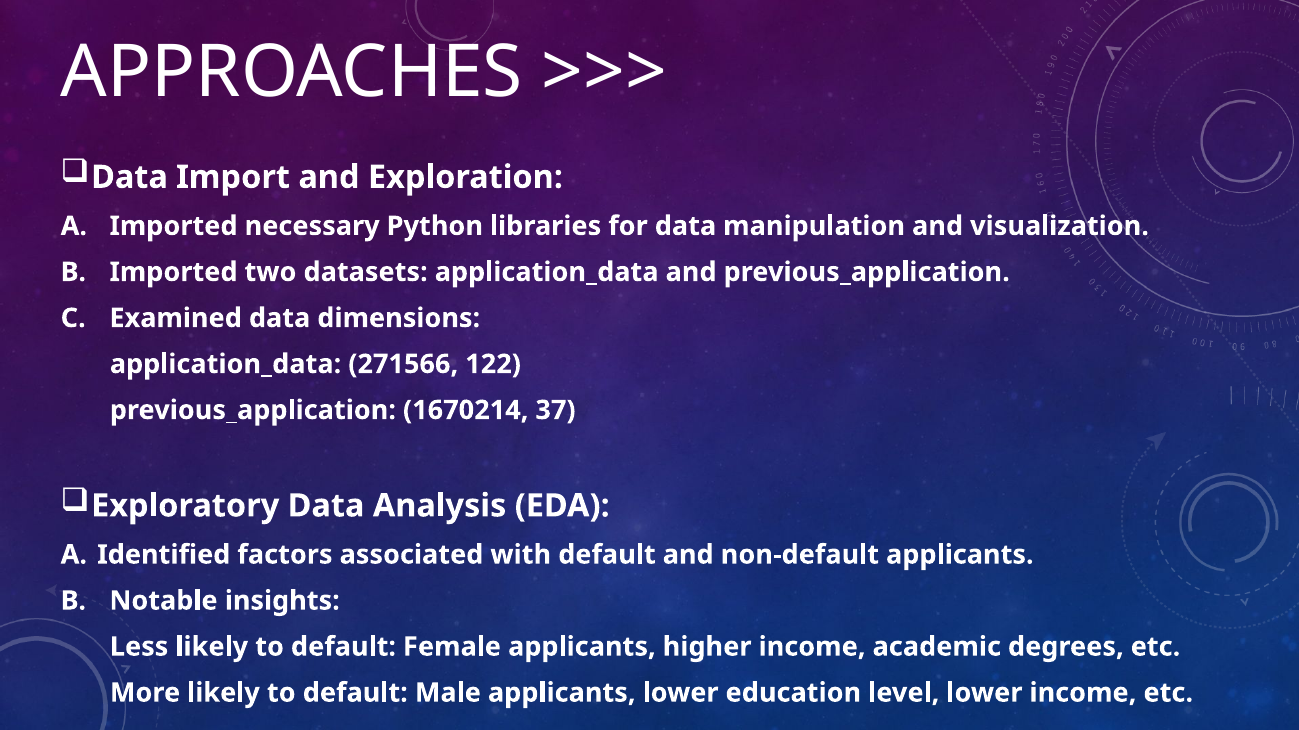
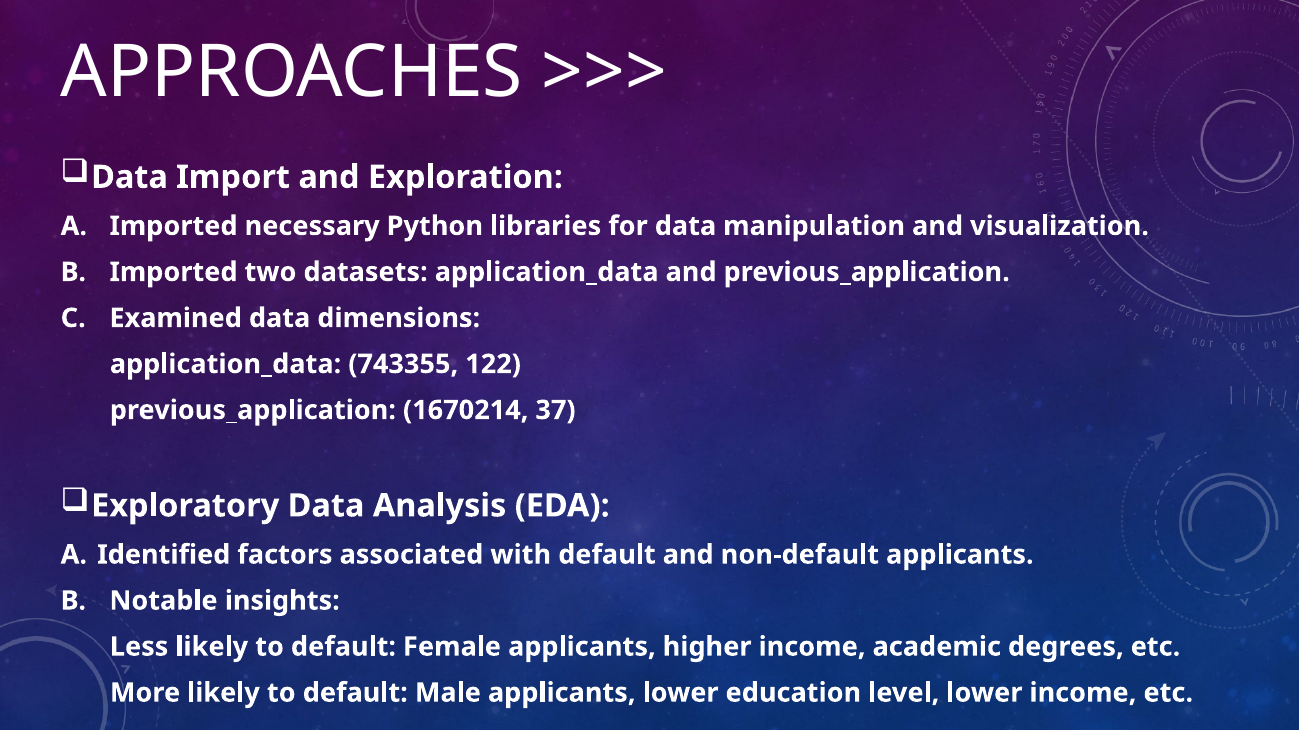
271566: 271566 -> 743355 (403, 364)
